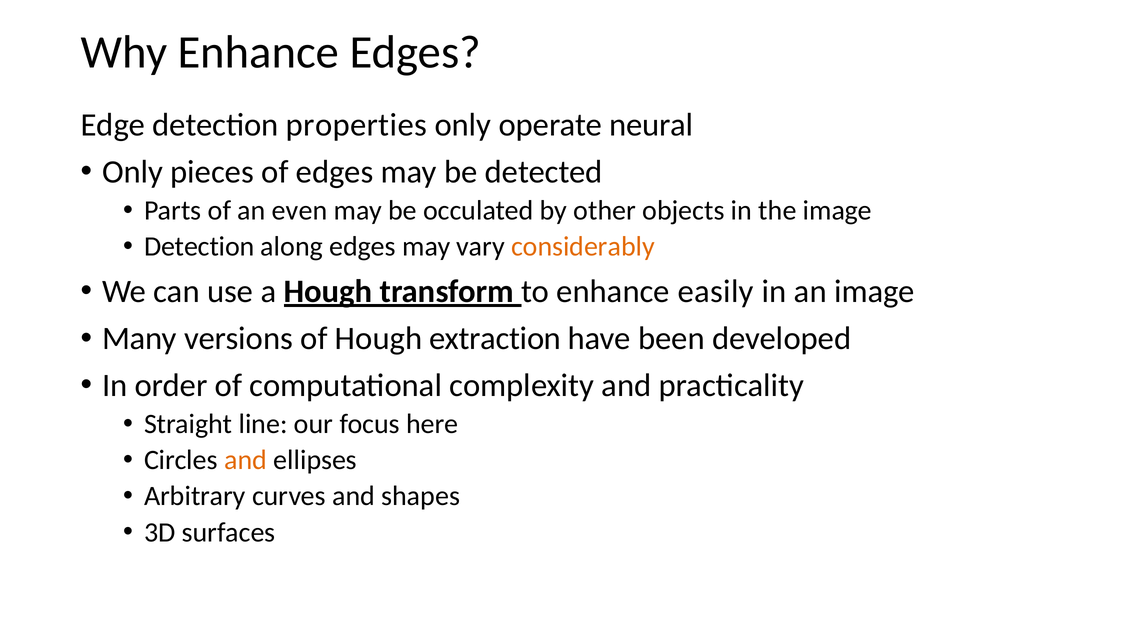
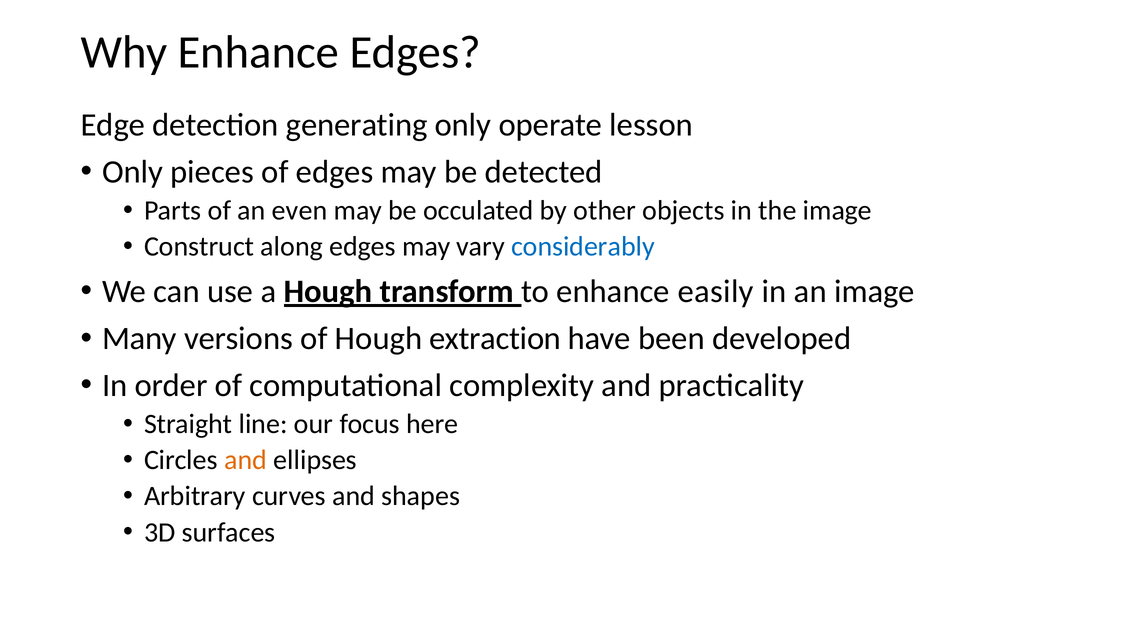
properties: properties -> generating (357, 125)
neural: neural -> lesson (651, 125)
Detection: Detection -> Construct (199, 247)
considerably colour: orange -> blue (583, 247)
